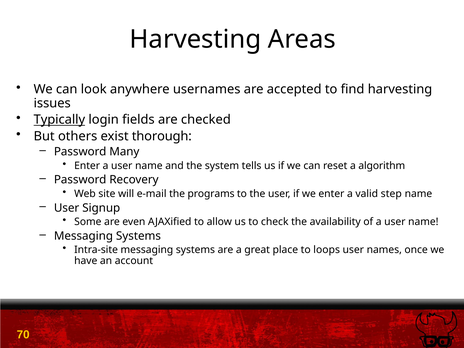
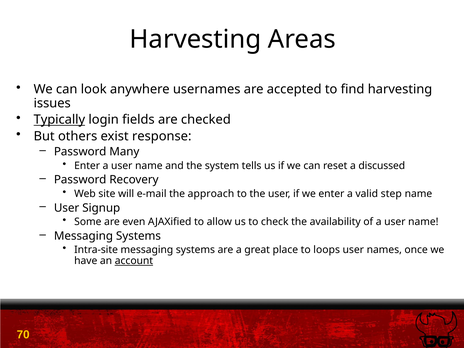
thorough: thorough -> response (162, 136)
algorithm: algorithm -> discussed (382, 166)
programs: programs -> approach (211, 194)
account underline: none -> present (134, 261)
